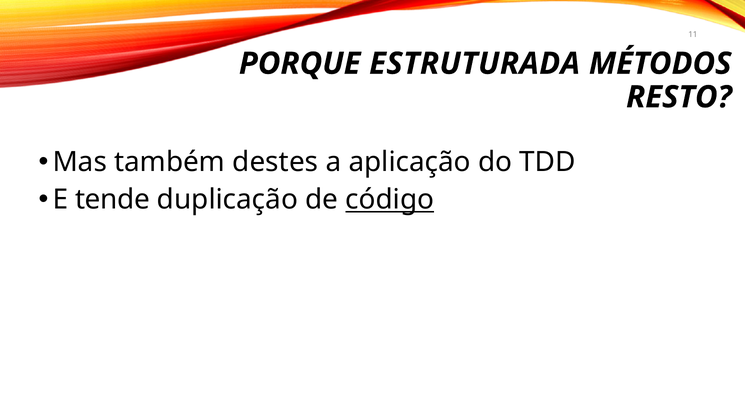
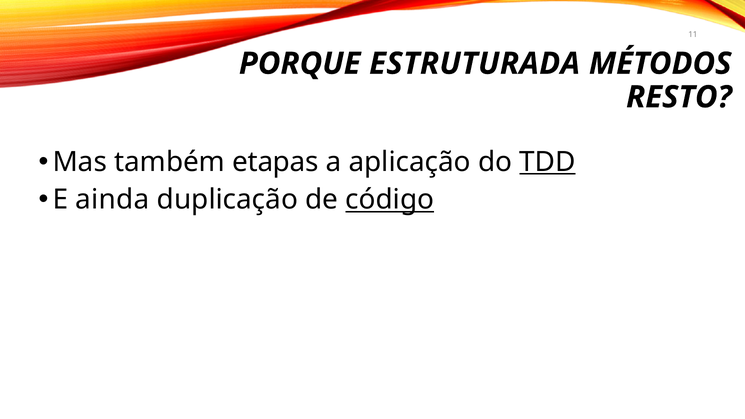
destes: destes -> etapas (275, 162)
TDD underline: none -> present (547, 162)
tende: tende -> ainda (112, 200)
